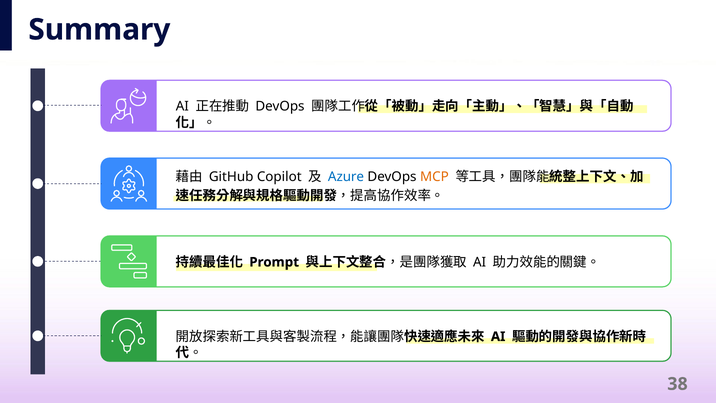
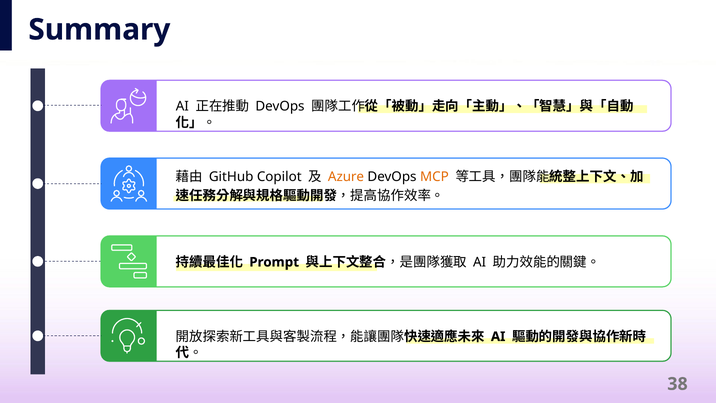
Azure colour: blue -> orange (346, 177)
